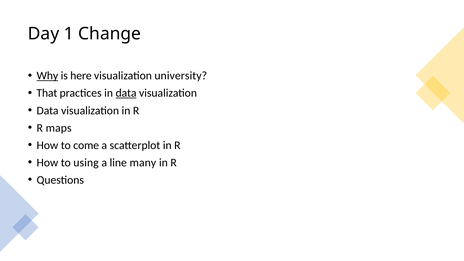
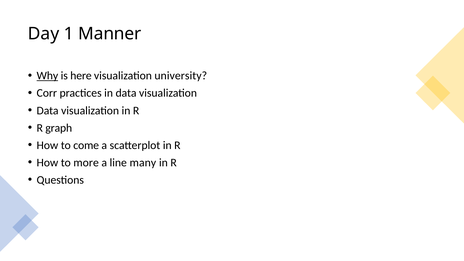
Change: Change -> Manner (110, 34)
That: That -> Corr (47, 93)
data underline: present -> none (126, 93)
maps: maps -> graph (59, 128)
using: using -> more (86, 163)
